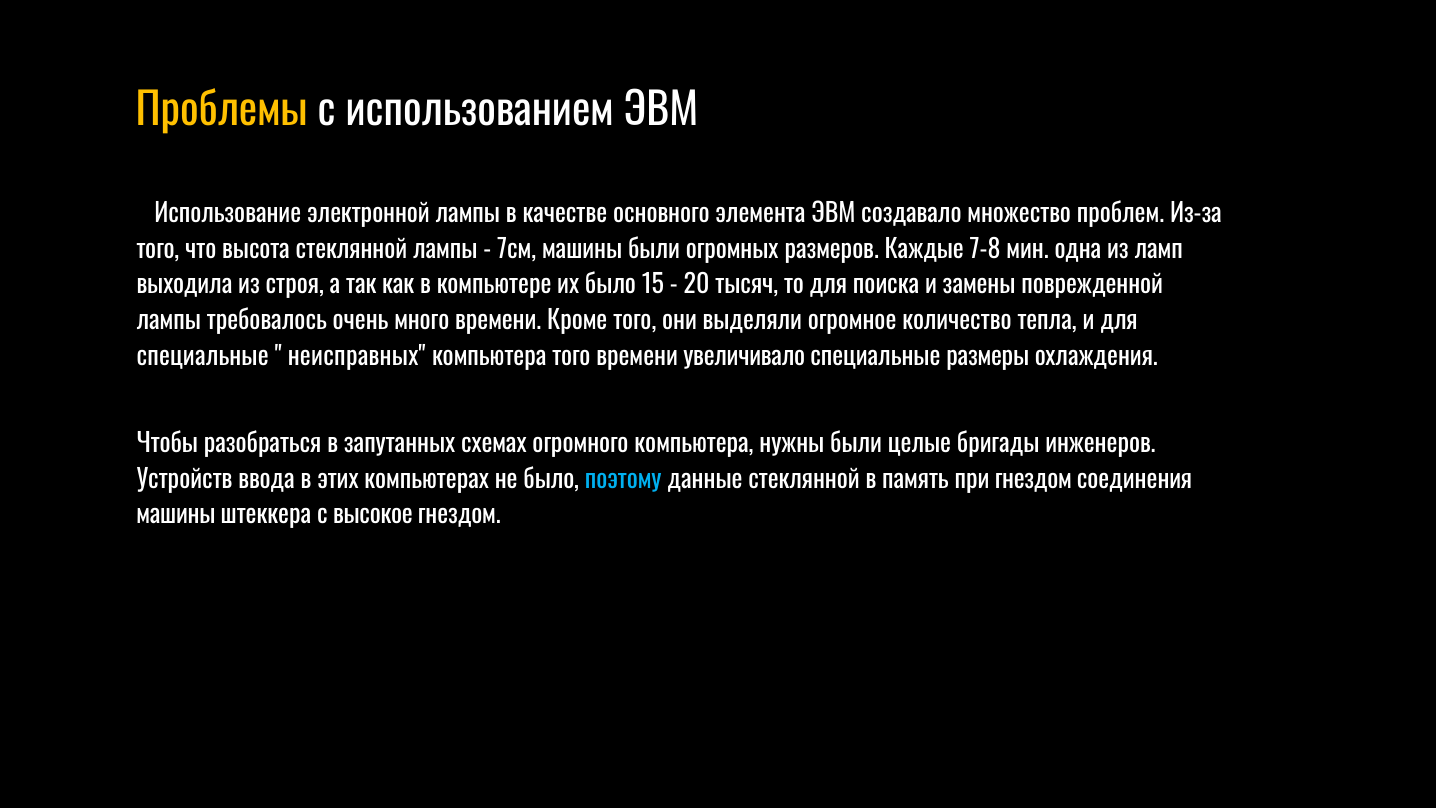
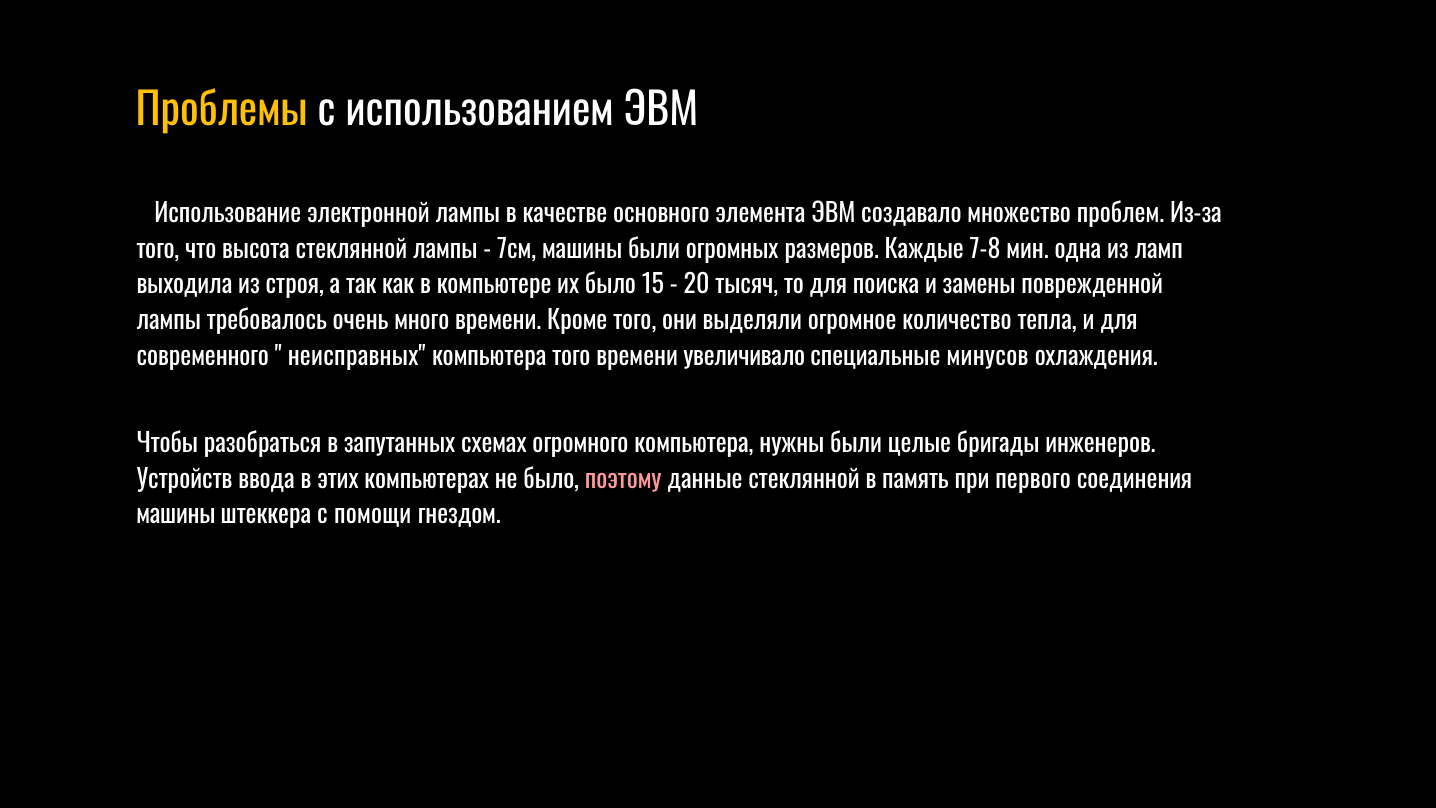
специальные: специальные -> современного (203, 357)
размеры: размеры -> минусов (988, 357)
поэтому colour: light blue -> pink (623, 480)
при гнездом: гнездом -> первого (1033, 480)
высокое: высокое -> помощи (373, 515)
